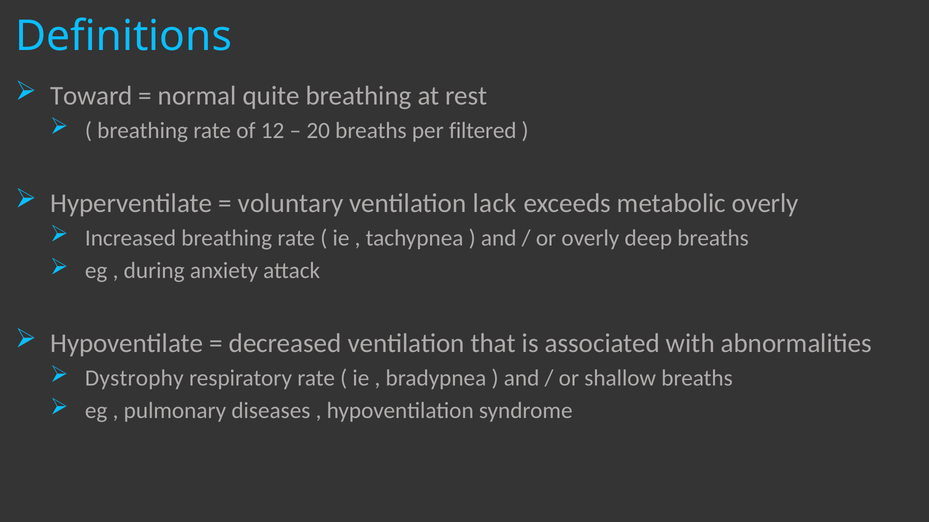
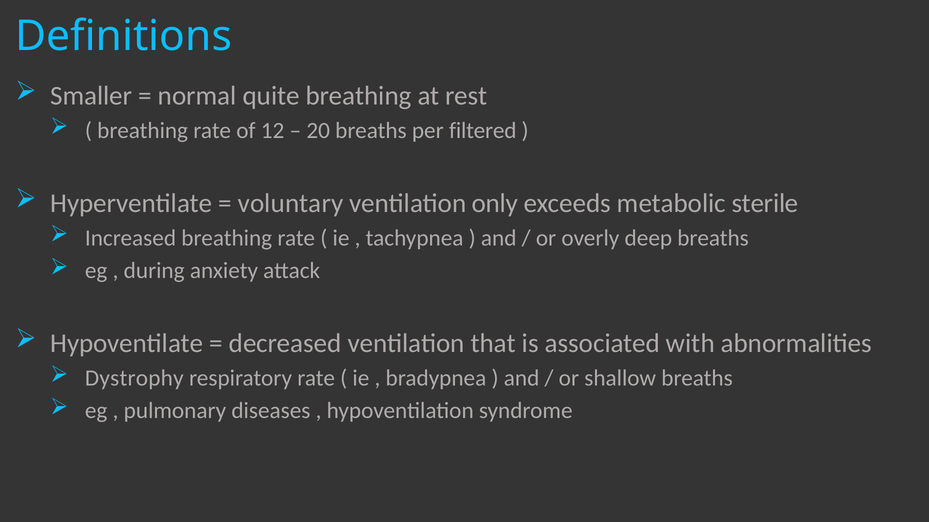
Toward: Toward -> Smaller (91, 96)
lack: lack -> only (495, 203)
metabolic overly: overly -> sterile (765, 203)
